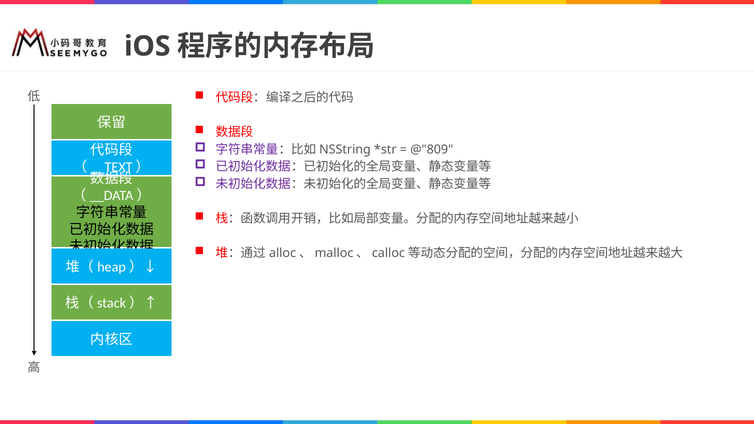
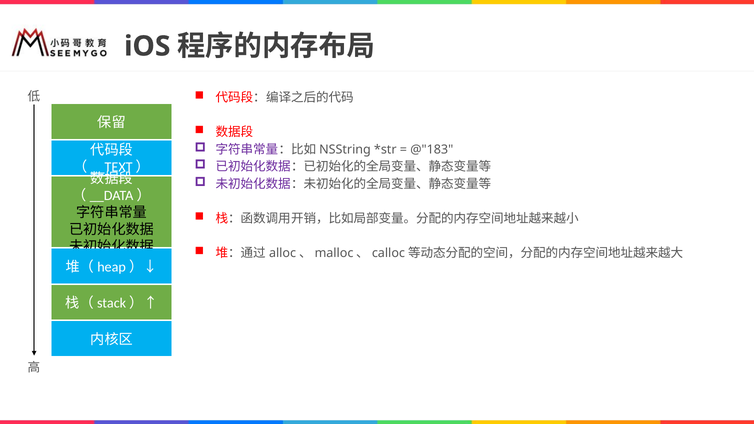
@"809: @"809 -> @"183 (432, 150)
